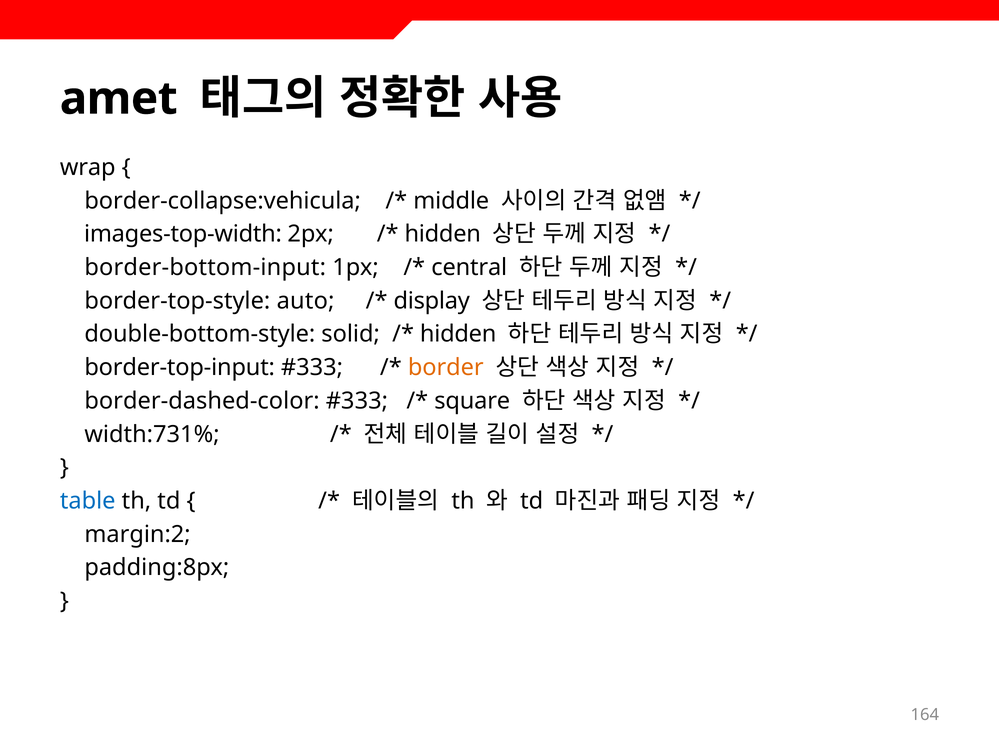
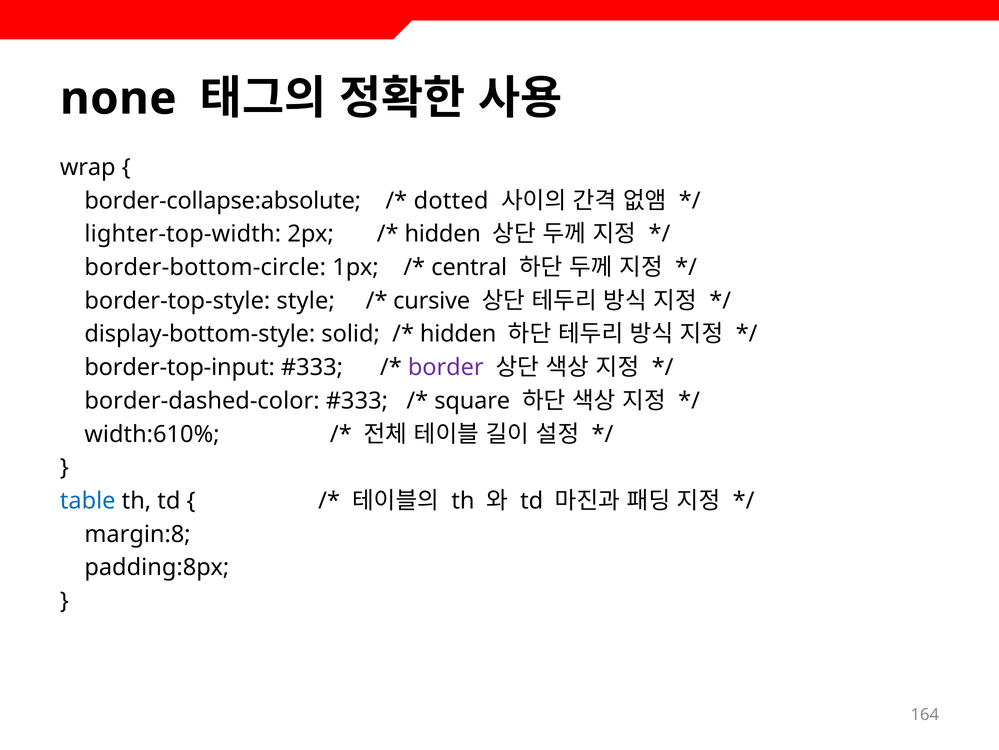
amet: amet -> none (118, 99)
border-collapse:vehicula: border-collapse:vehicula -> border-collapse:absolute (223, 201)
middle: middle -> dotted (451, 201)
images-top-width: images-top-width -> lighter-top-width (183, 234)
border-bottom-input: border-bottom-input -> border-bottom-circle (205, 267)
auto: auto -> style (306, 301)
display: display -> cursive (432, 301)
double-bottom-style: double-bottom-style -> display-bottom-style (200, 334)
border colour: orange -> purple (446, 367)
width:731%: width:731% -> width:610% (152, 434)
margin:2: margin:2 -> margin:8 (138, 534)
